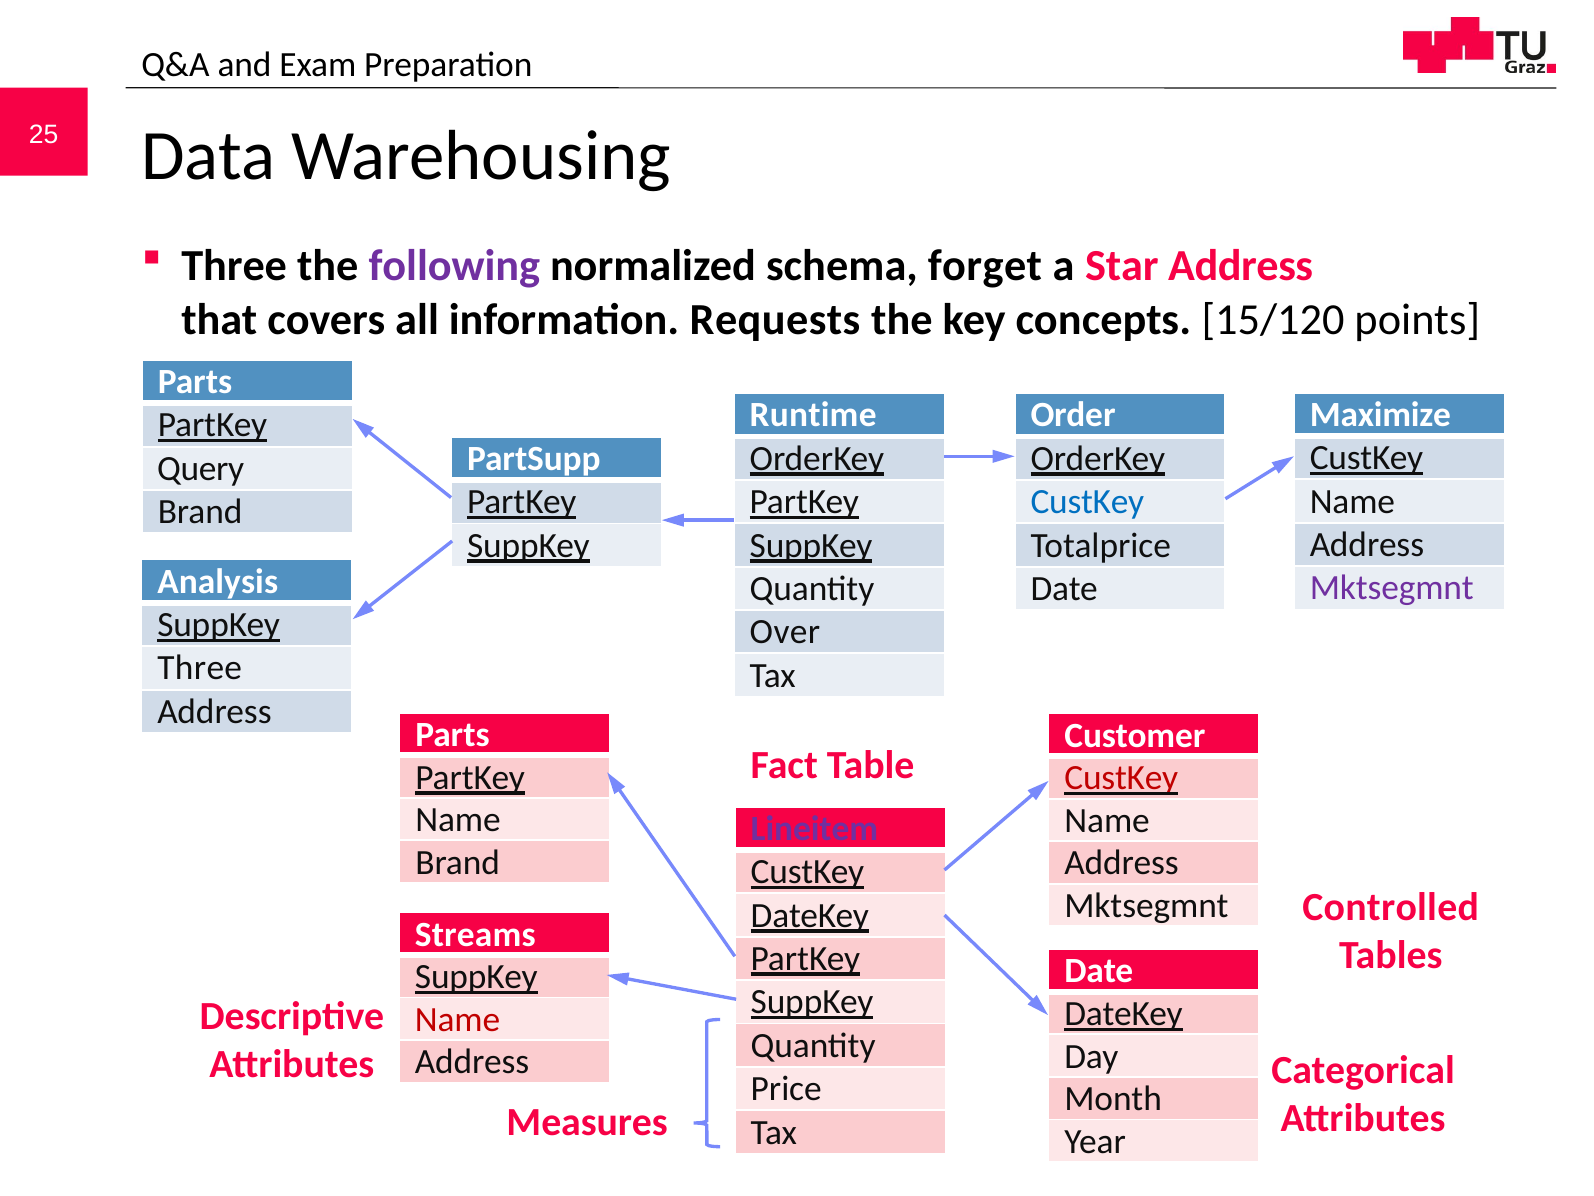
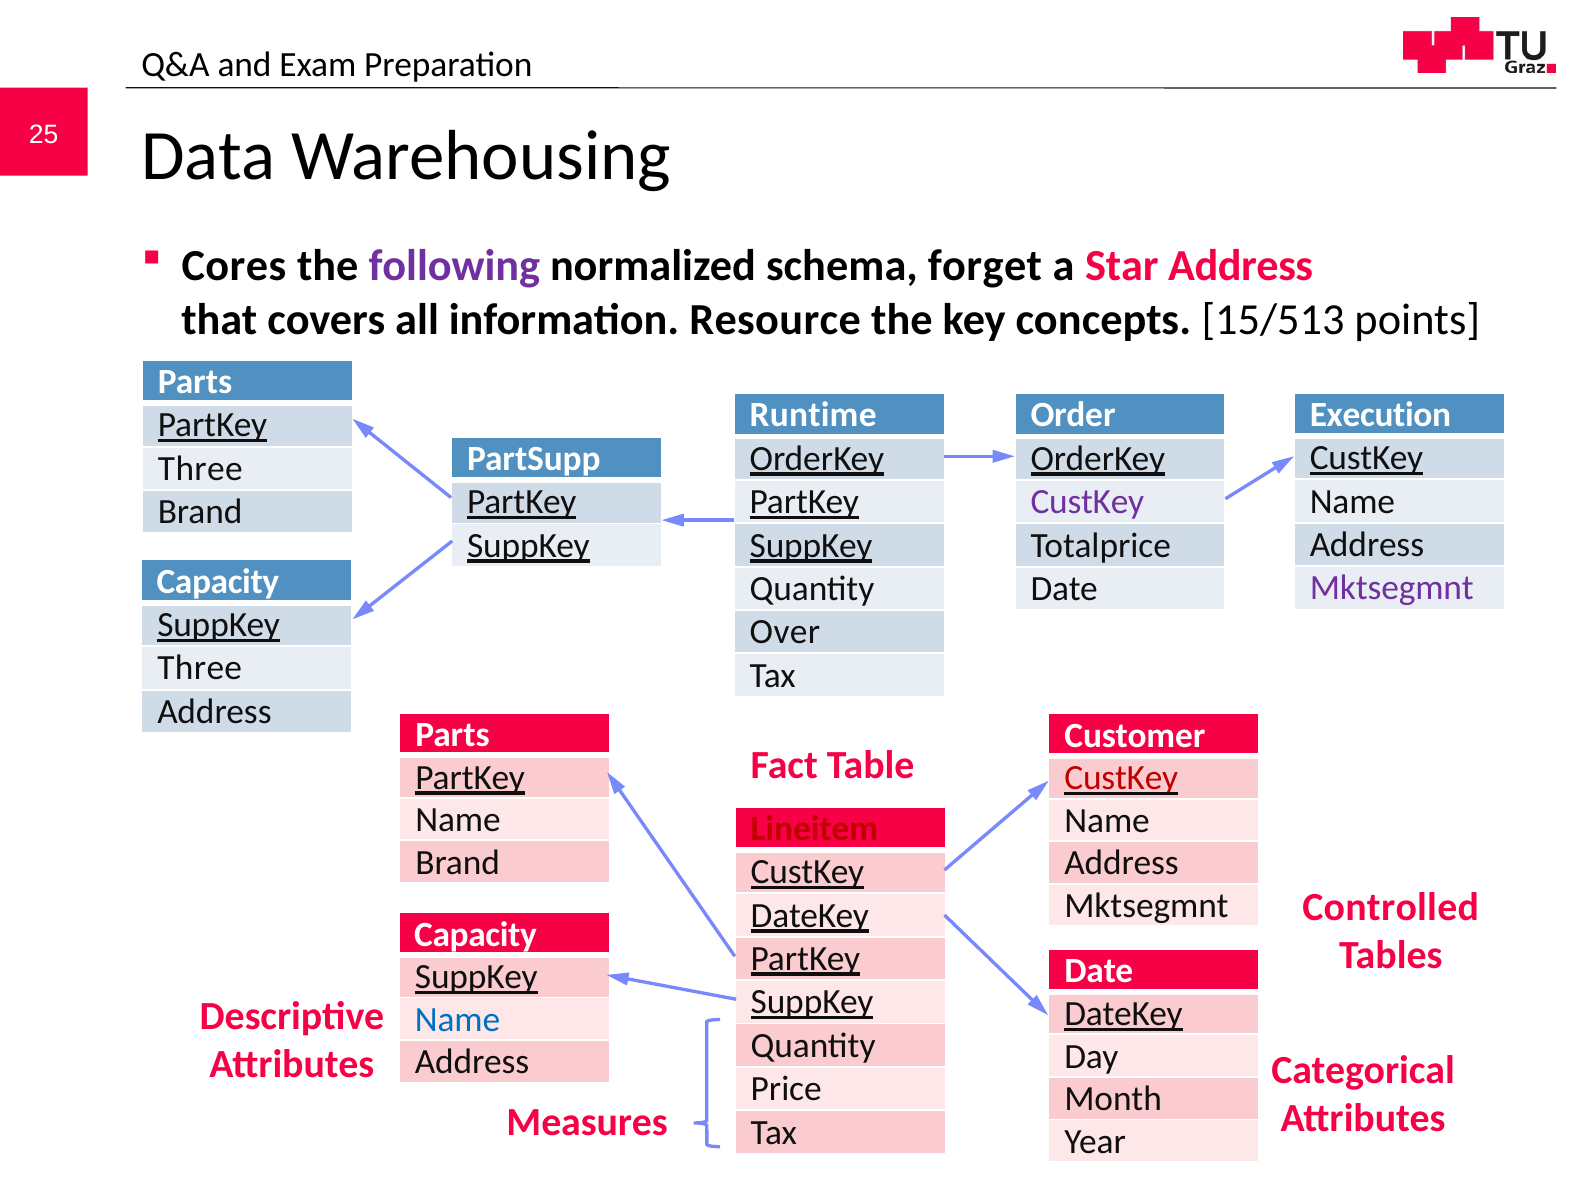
Three: Three -> Cores (234, 266)
Requests: Requests -> Resource (775, 319)
15/120: 15/120 -> 15/513 (1273, 319)
Maximize: Maximize -> Execution (1380, 414)
Query: Query -> Three (200, 468)
CustKey colour: blue -> purple (1087, 502)
Analysis: Analysis -> Capacity (218, 581)
Lineitem colour: purple -> red (814, 828)
Streams: Streams -> Capacity (476, 934)
Name colour: red -> blue (458, 1019)
